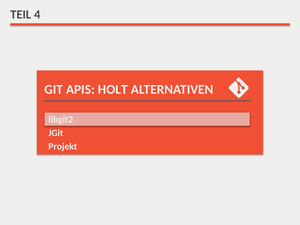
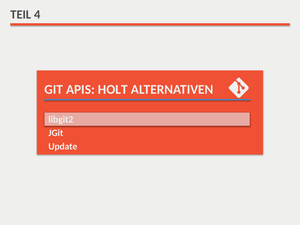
Projekt: Projekt -> Update (63, 146)
